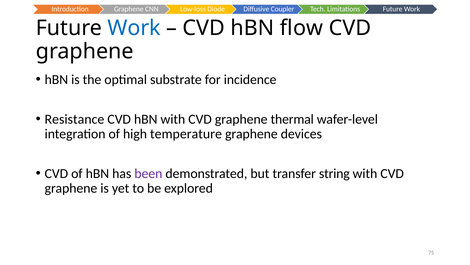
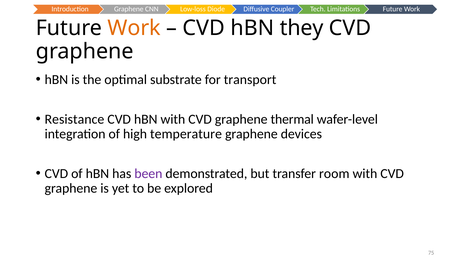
Work colour: blue -> orange (134, 28)
flow: flow -> they (302, 28)
incidence: incidence -> transport (250, 79)
string: string -> room (334, 173)
